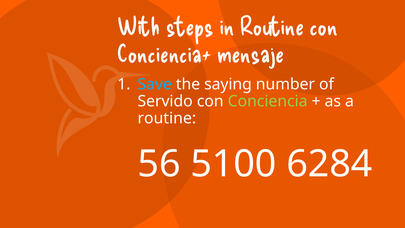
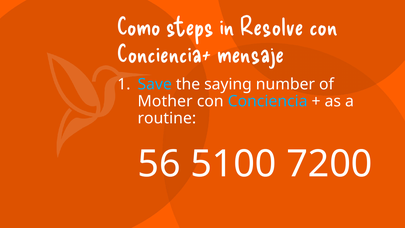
With: With -> Como (139, 27)
in Routine: Routine -> Resolve (272, 27)
Servido: Servido -> Mother (165, 101)
Conciencia colour: light green -> light blue (268, 101)
6284: 6284 -> 7200 (329, 164)
